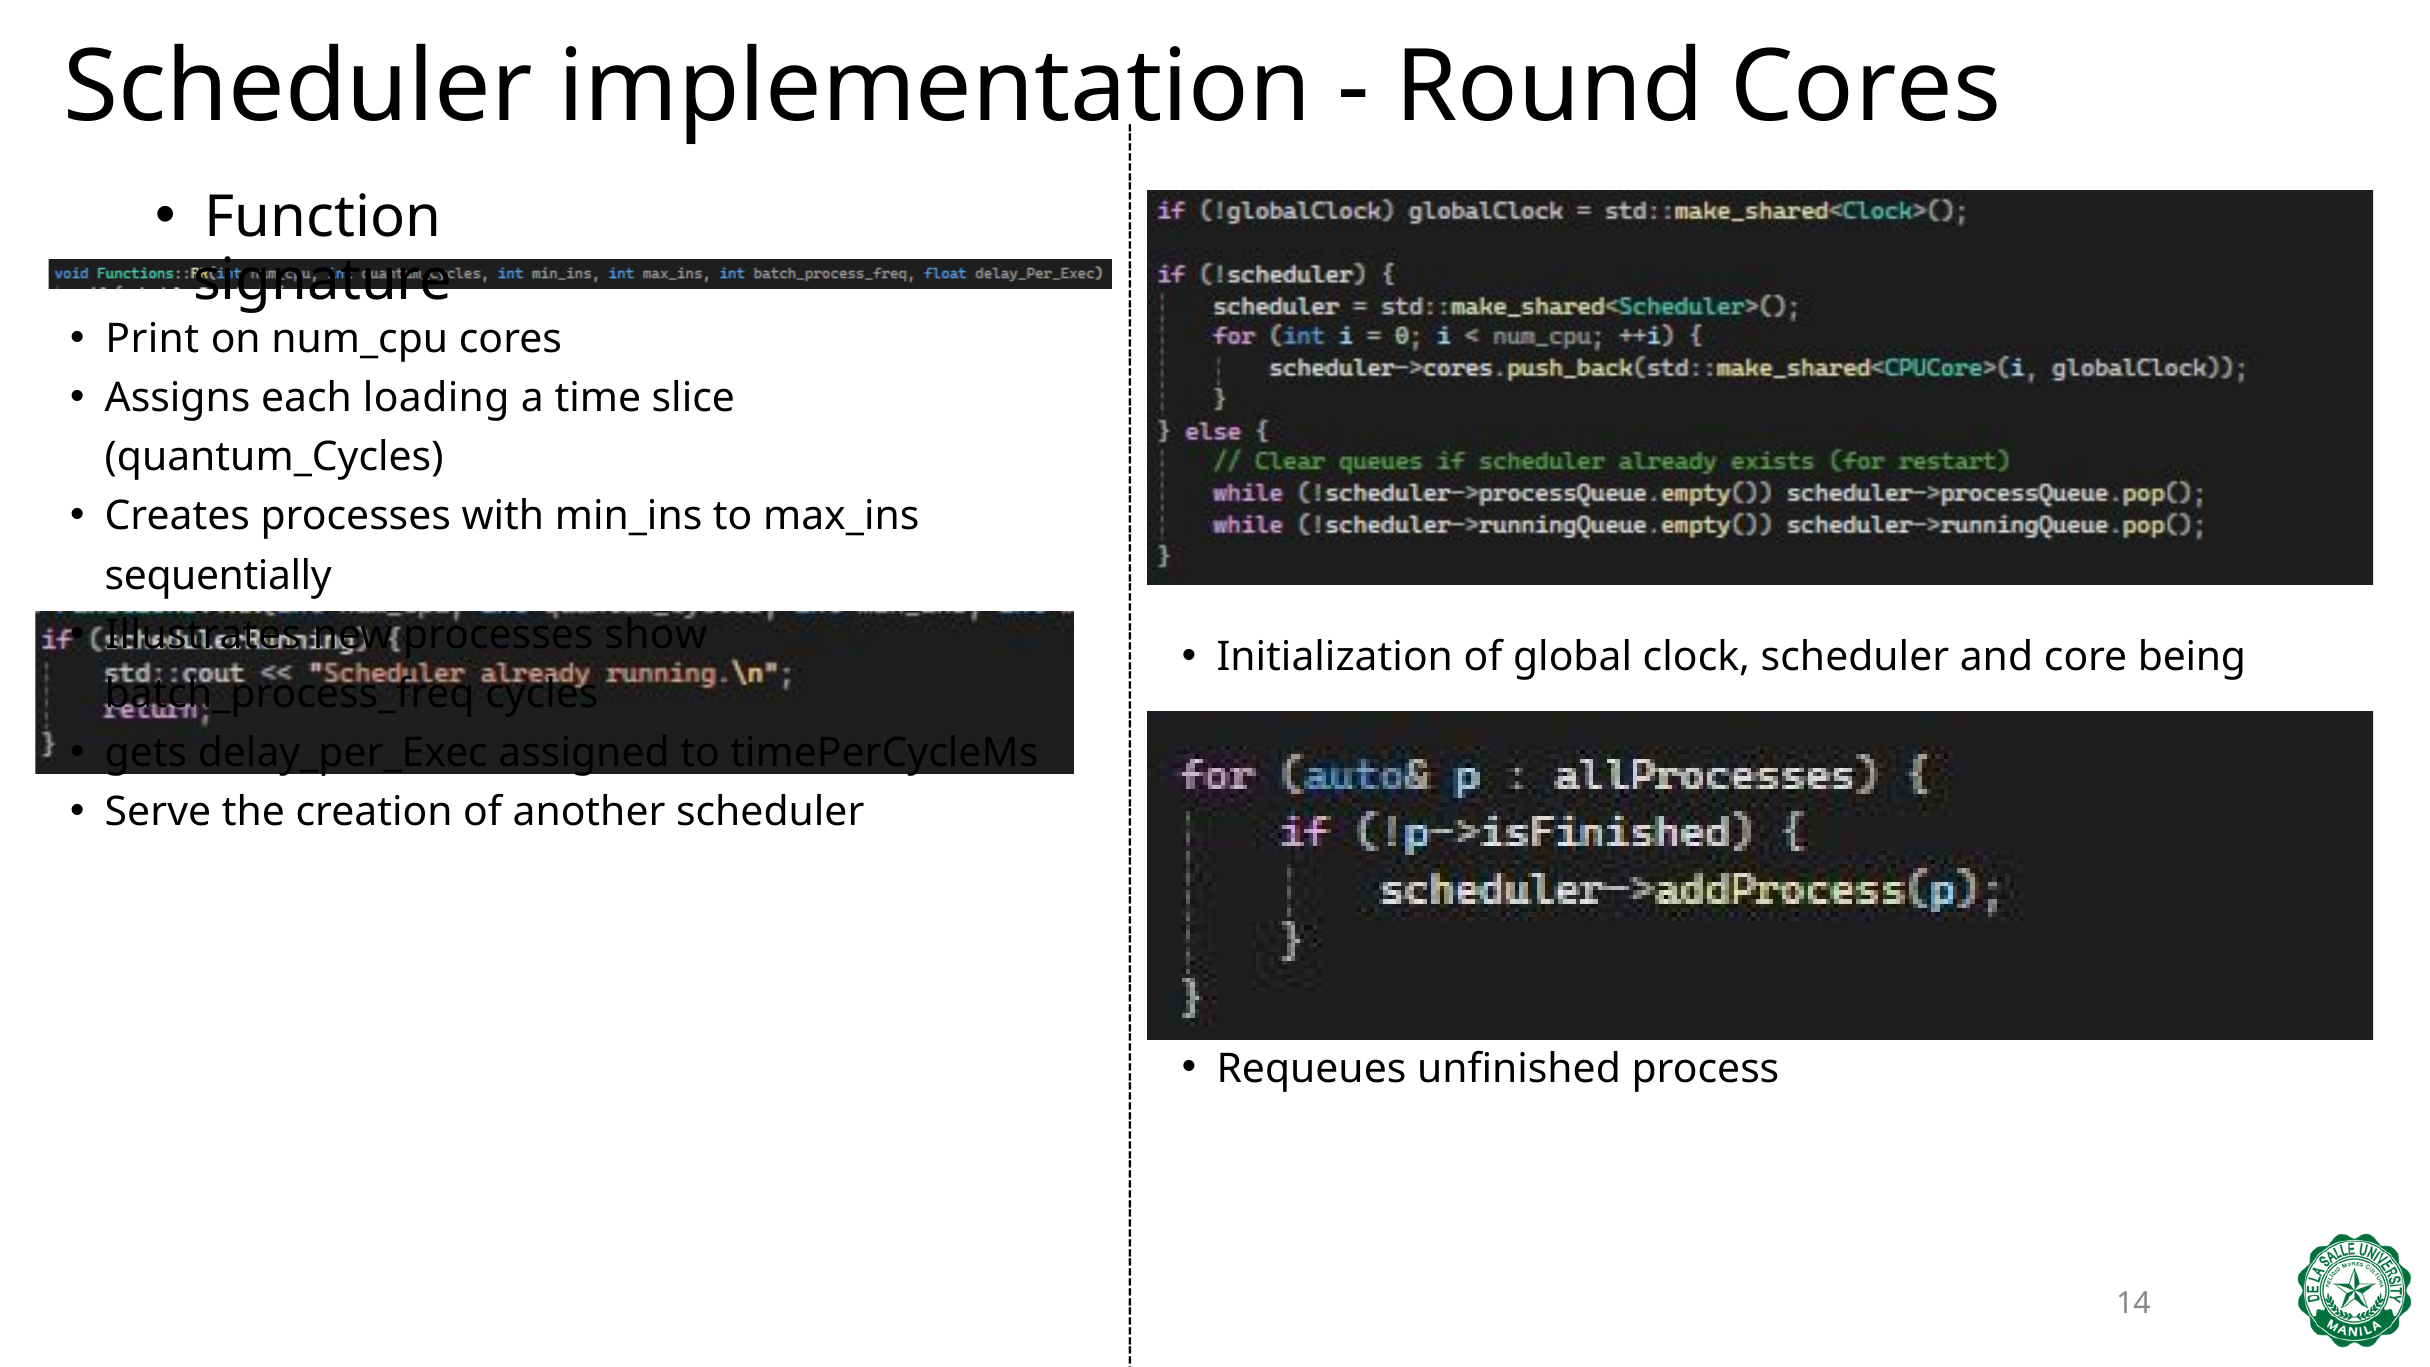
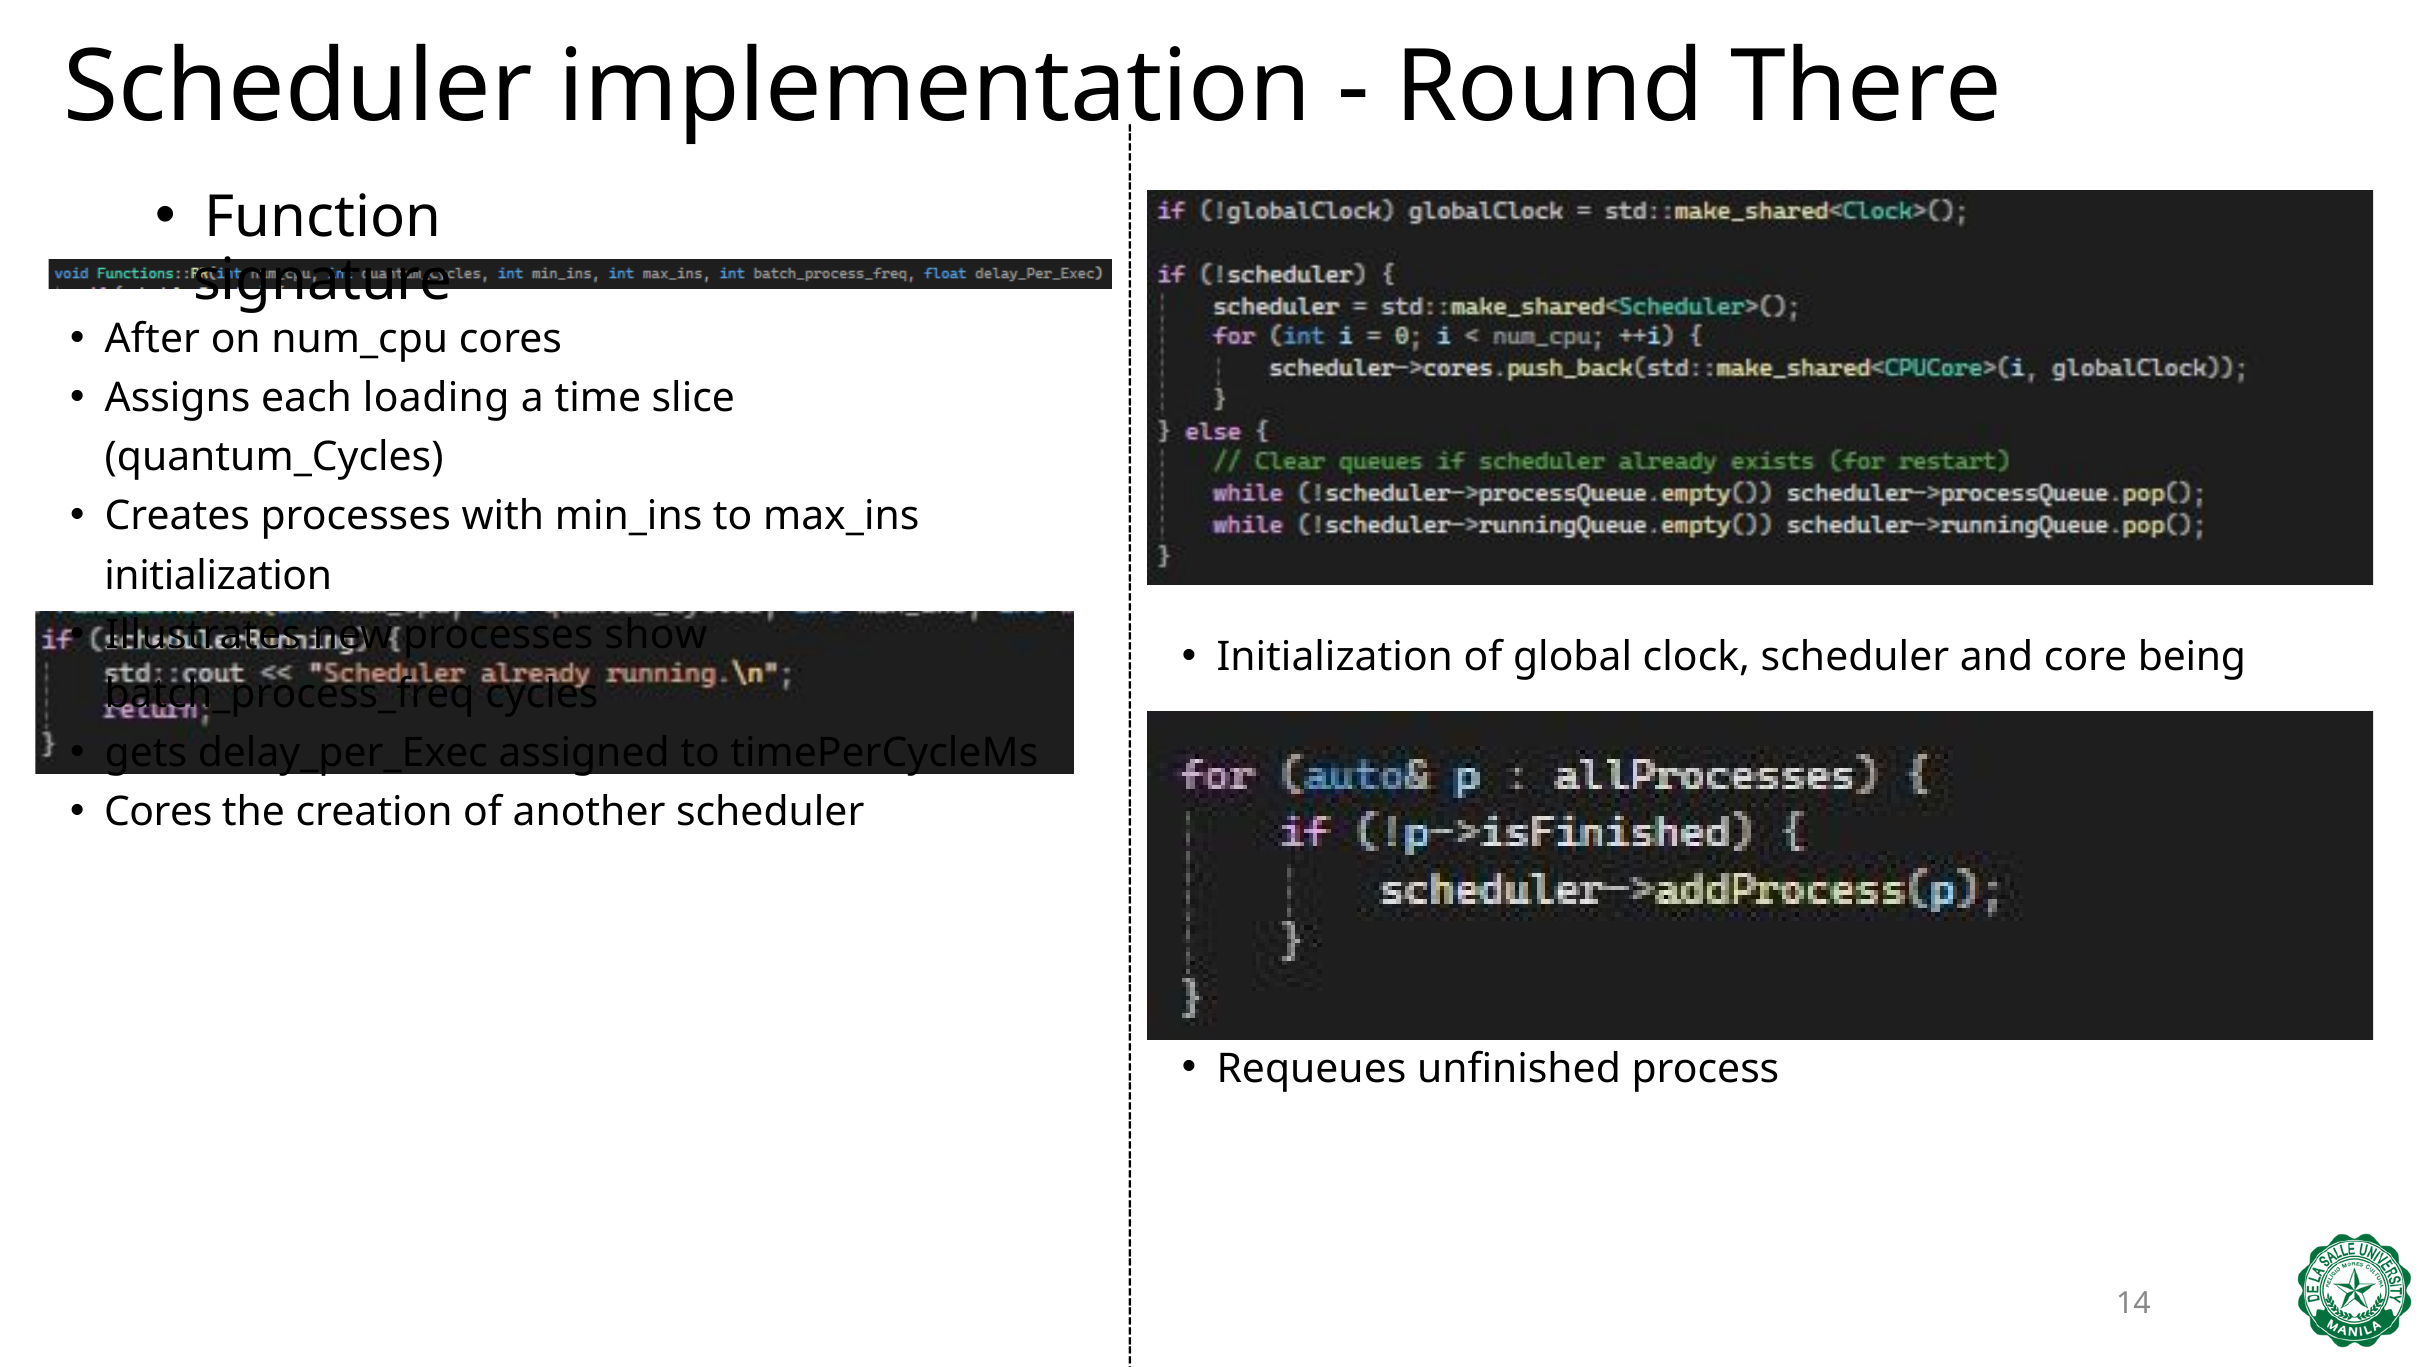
Round Cores: Cores -> There (1866, 87)
Print: Print -> After (152, 339)
sequentially: sequentially -> initialization (218, 576)
Serve: Serve -> Cores (158, 812)
